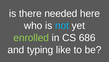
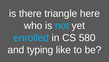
needed: needed -> triangle (61, 13)
enrolled colour: light green -> light blue (31, 37)
686: 686 -> 580 (87, 37)
